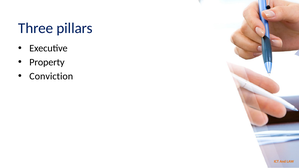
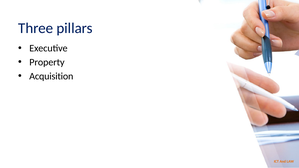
Conviction: Conviction -> Acquisition (51, 76)
